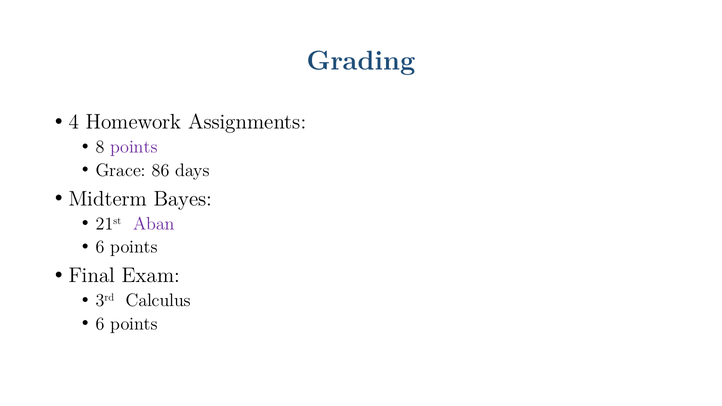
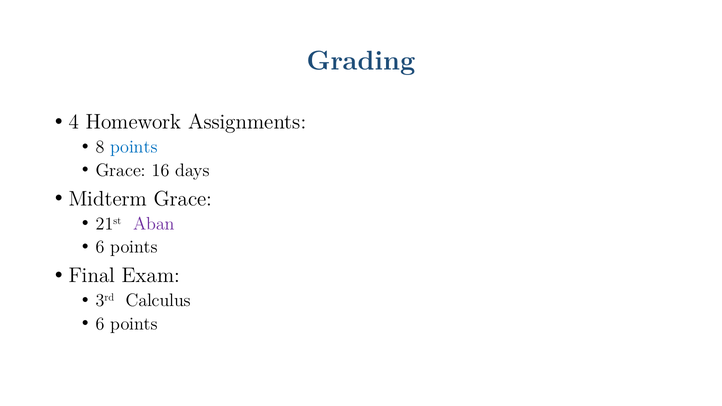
points colour: purple -> blue (134, 147)
86: 86 -> 16 (161, 170)
Midterm Bayes: Bayes -> Grace (183, 199)
